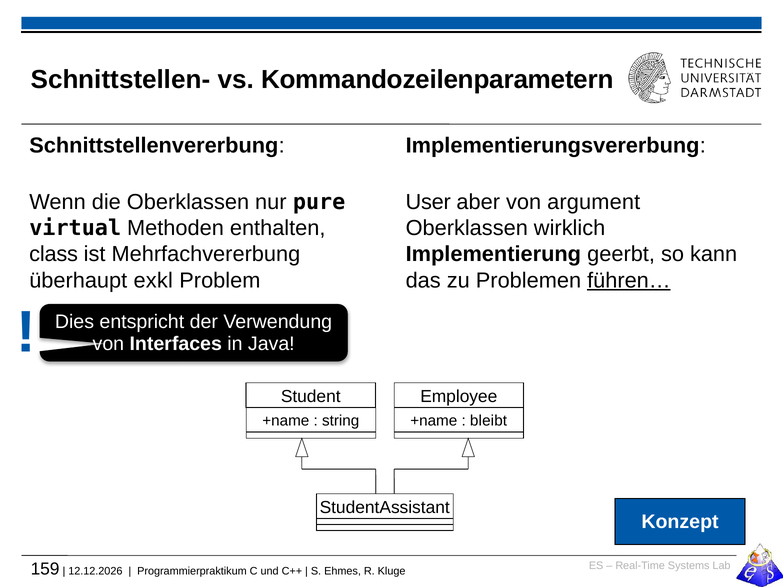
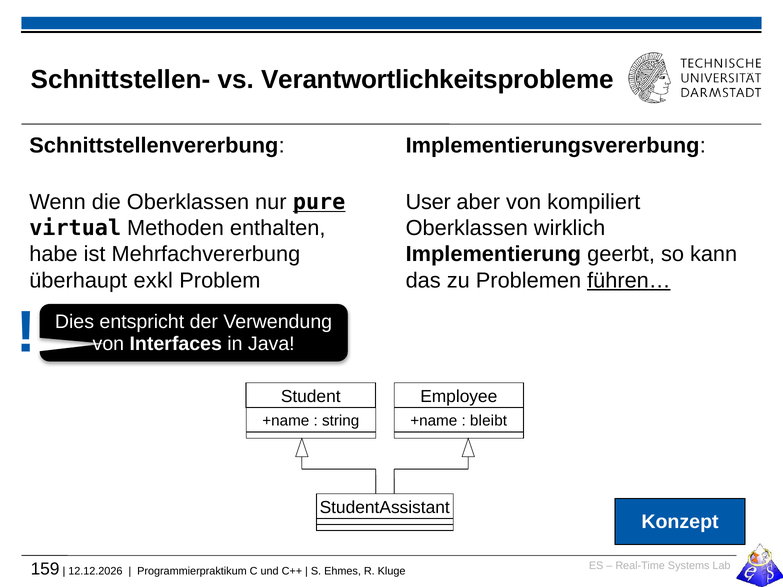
Kommandozeilenparametern: Kommandozeilenparametern -> Verantwortlichkeitsprobleme (437, 80)
pure underline: none -> present (319, 202)
argument: argument -> kompiliert (594, 202)
class: class -> habe (53, 254)
